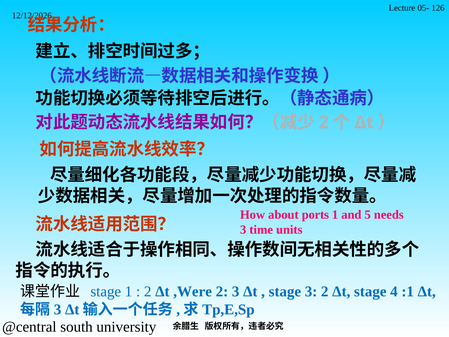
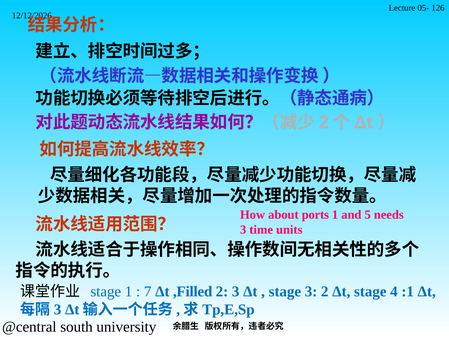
2: 2 -> 7 (148, 291)
,Were: ,Were -> ,Filled (193, 291)
